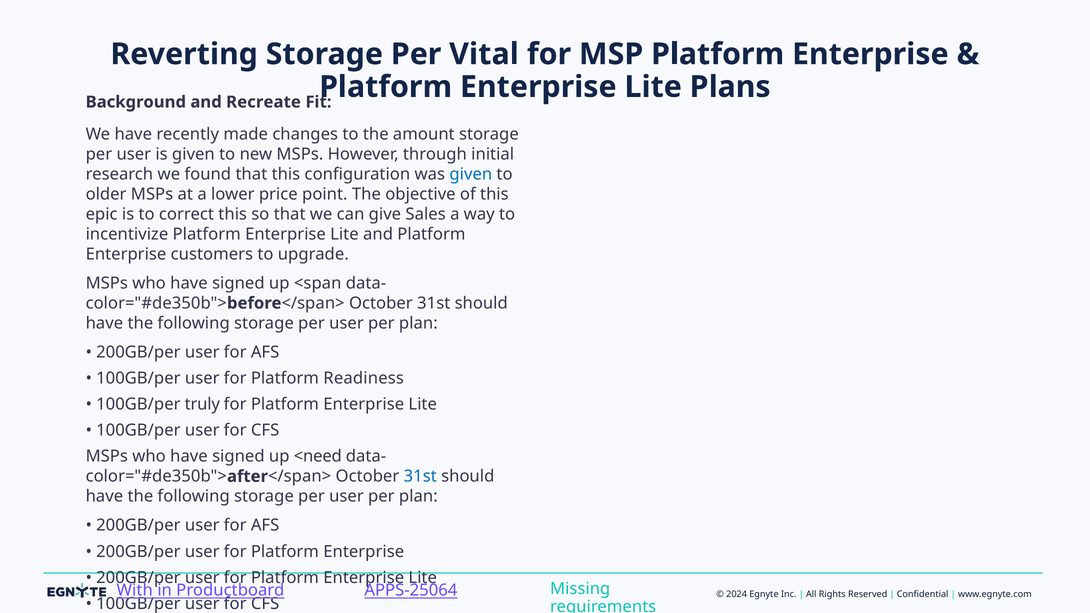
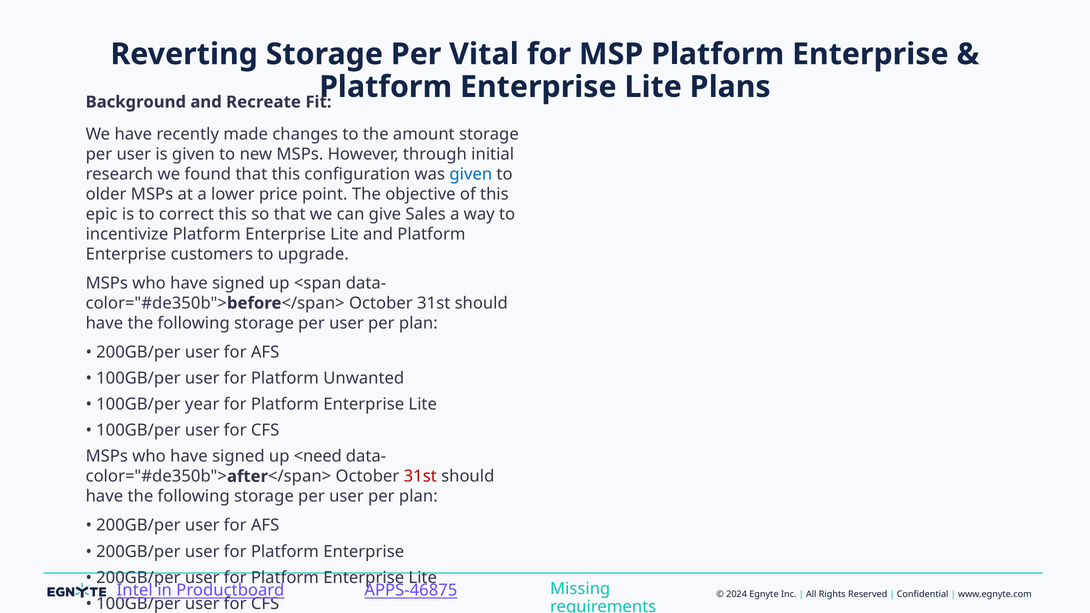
Readiness: Readiness -> Unwanted (364, 378)
truly: truly -> year (202, 404)
31st colour: blue -> red (420, 477)
With: With -> Intel (135, 591)
APPS-25064: APPS-25064 -> APPS-46875 (411, 591)
